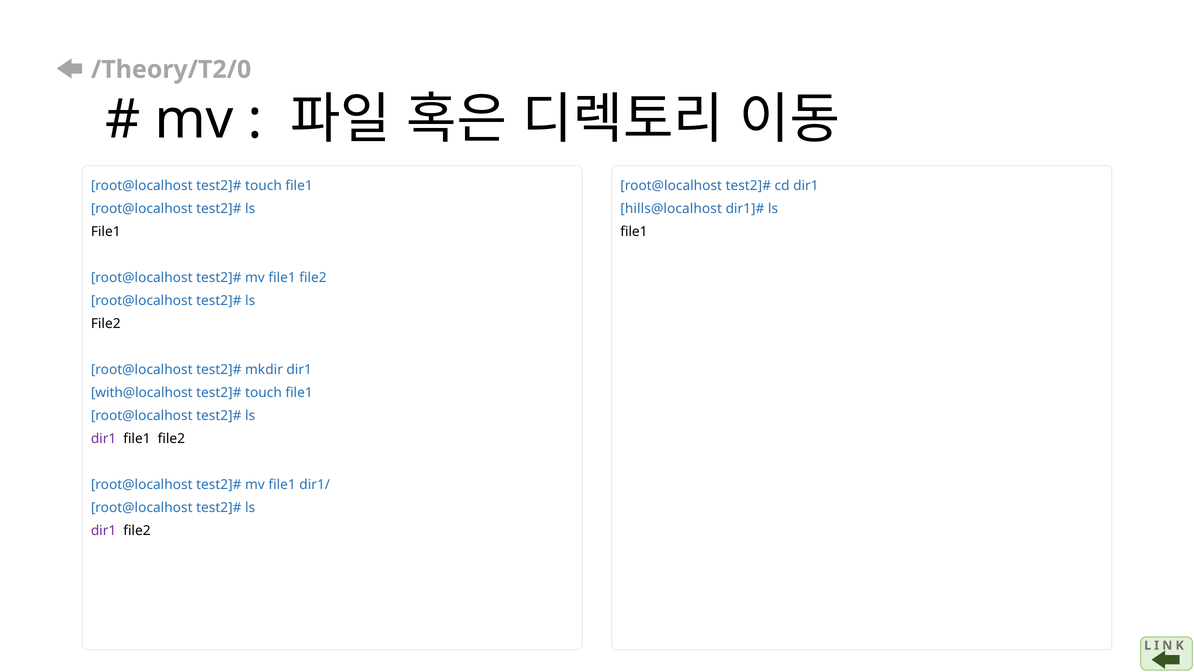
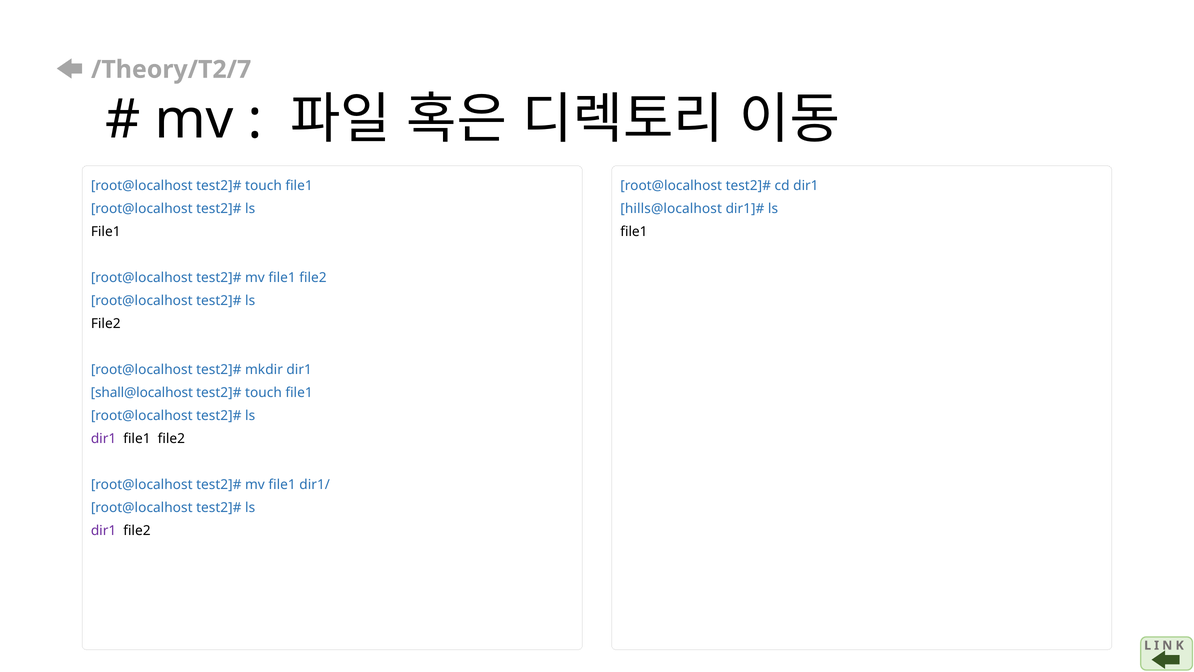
/Theory/T2/0: /Theory/T2/0 -> /Theory/T2/7 (171, 70)
with@localhost: with@localhost -> shall@localhost (142, 393)
